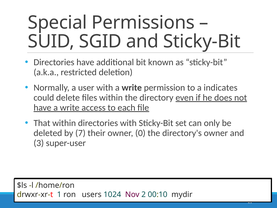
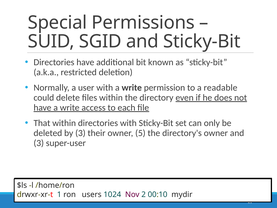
indicates: indicates -> readable (221, 88)
by 7: 7 -> 3 (80, 133)
0: 0 -> 5 (140, 133)
